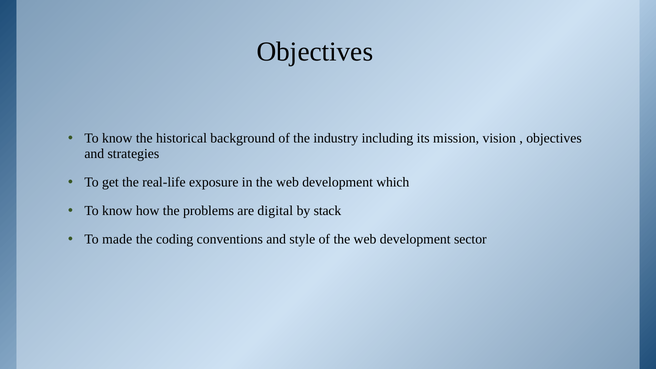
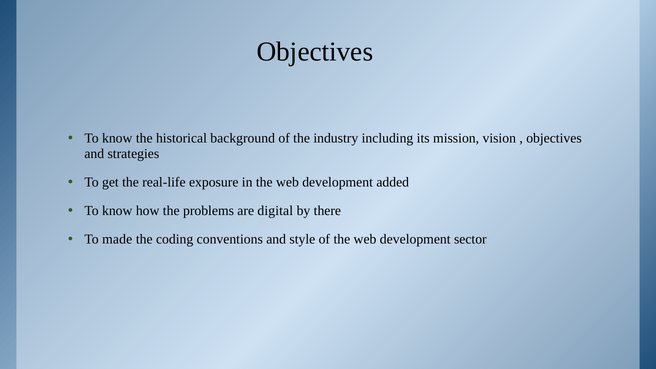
which: which -> added (393, 182)
stack: stack -> there (327, 211)
